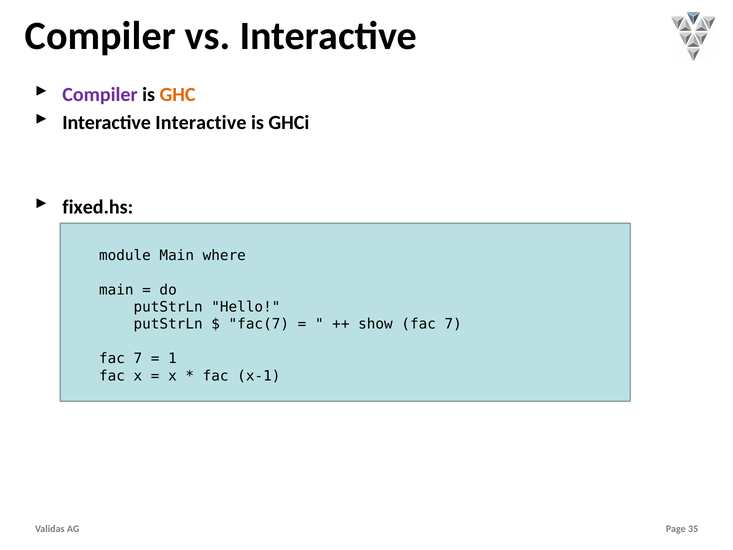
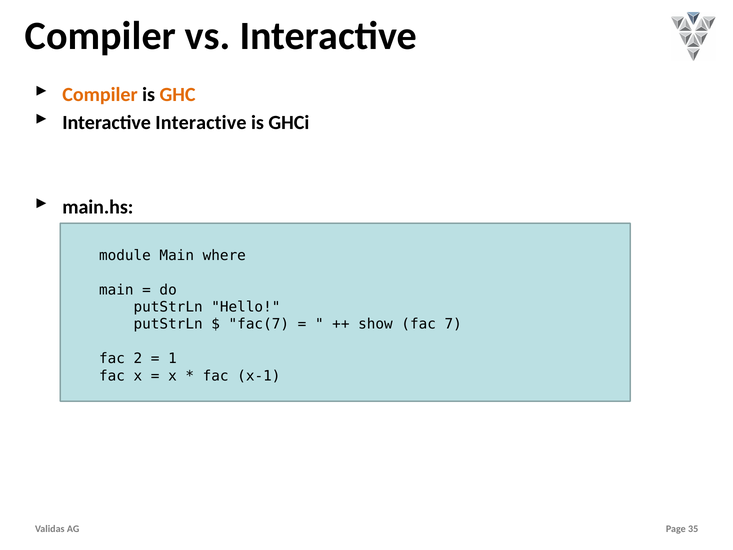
Compiler colour: purple -> orange (100, 94)
fixed.hs: fixed.hs -> main.hs (98, 207)
7: 7 -> 2 (138, 358)
